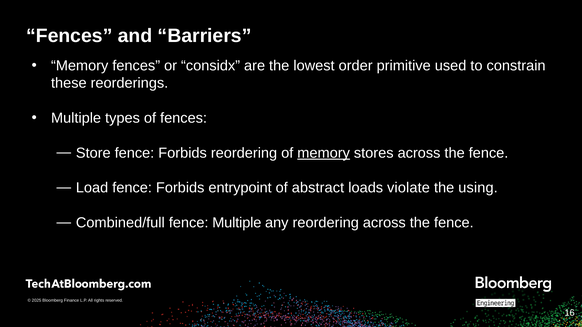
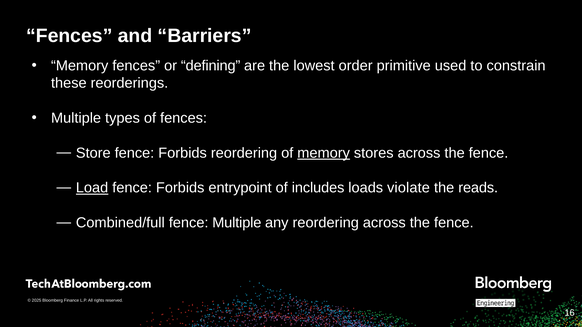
considx: considx -> defining (211, 66)
Load underline: none -> present (92, 188)
abstract: abstract -> includes (318, 188)
using: using -> reads (478, 188)
